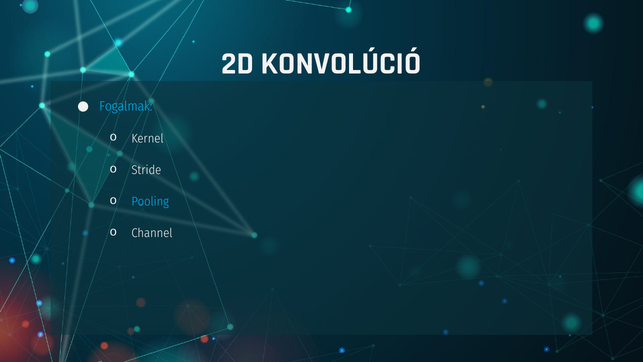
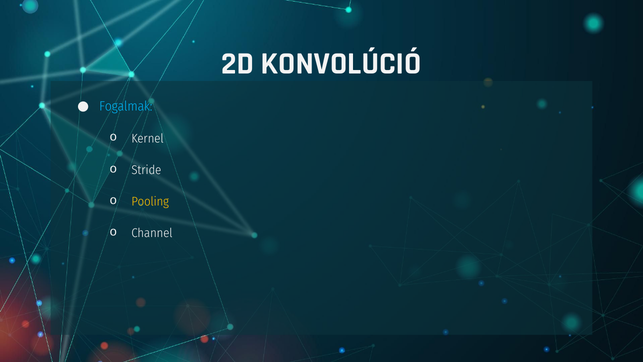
Pooling colour: light blue -> yellow (150, 201)
